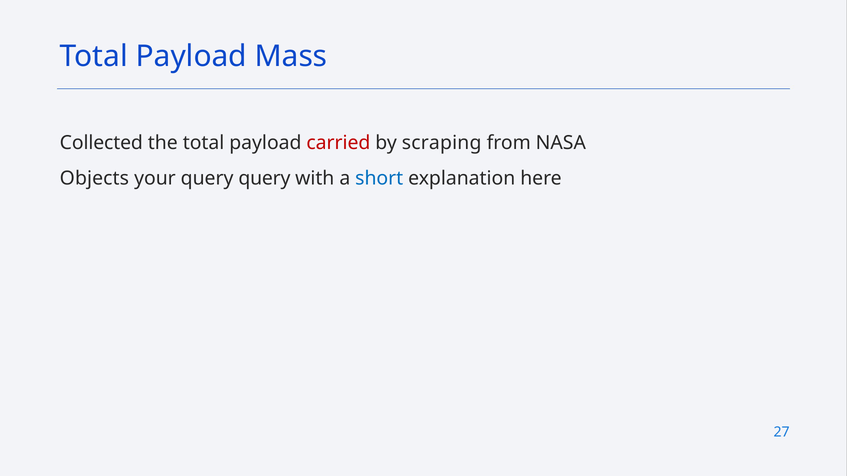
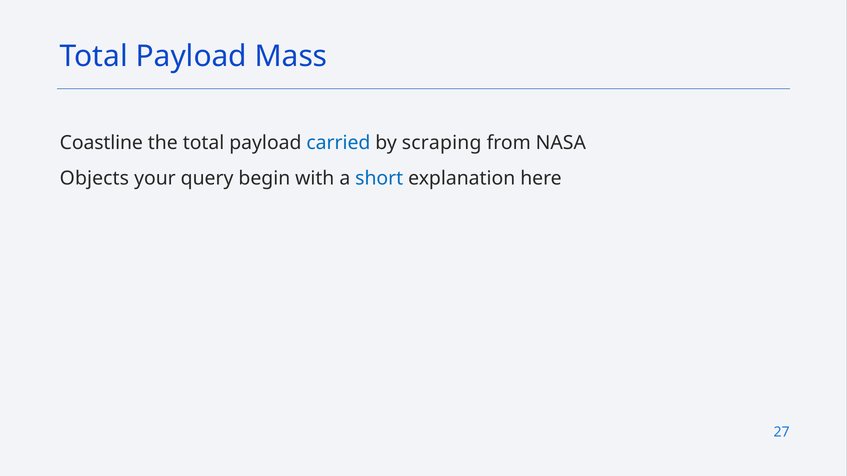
Collected: Collected -> Coastline (101, 143)
carried colour: red -> blue (338, 143)
query query: query -> begin (264, 179)
